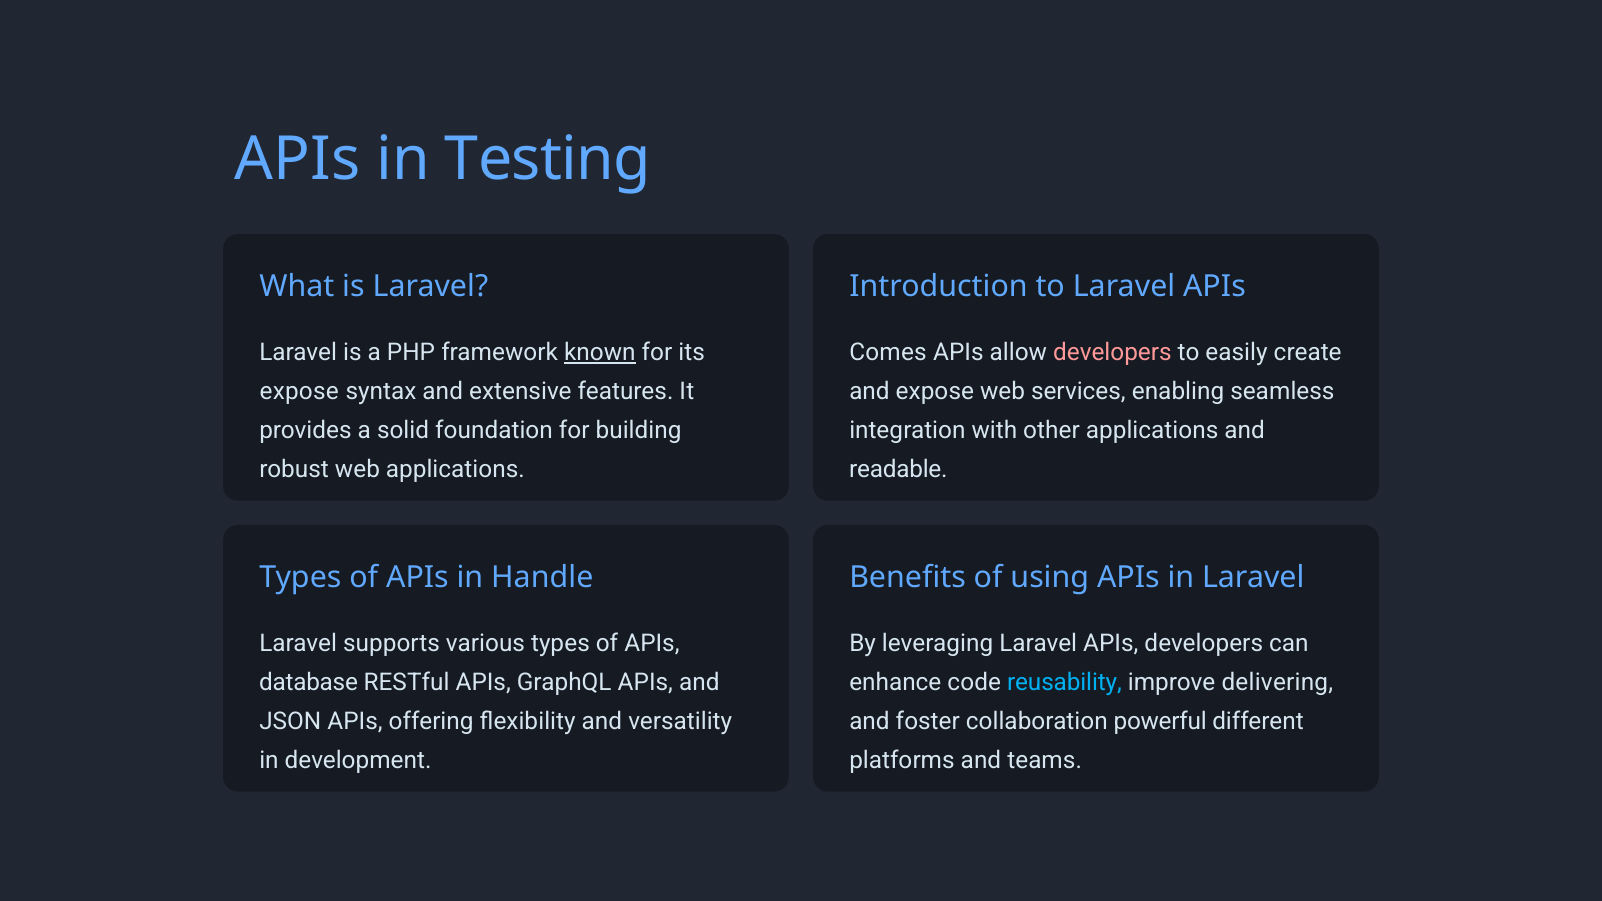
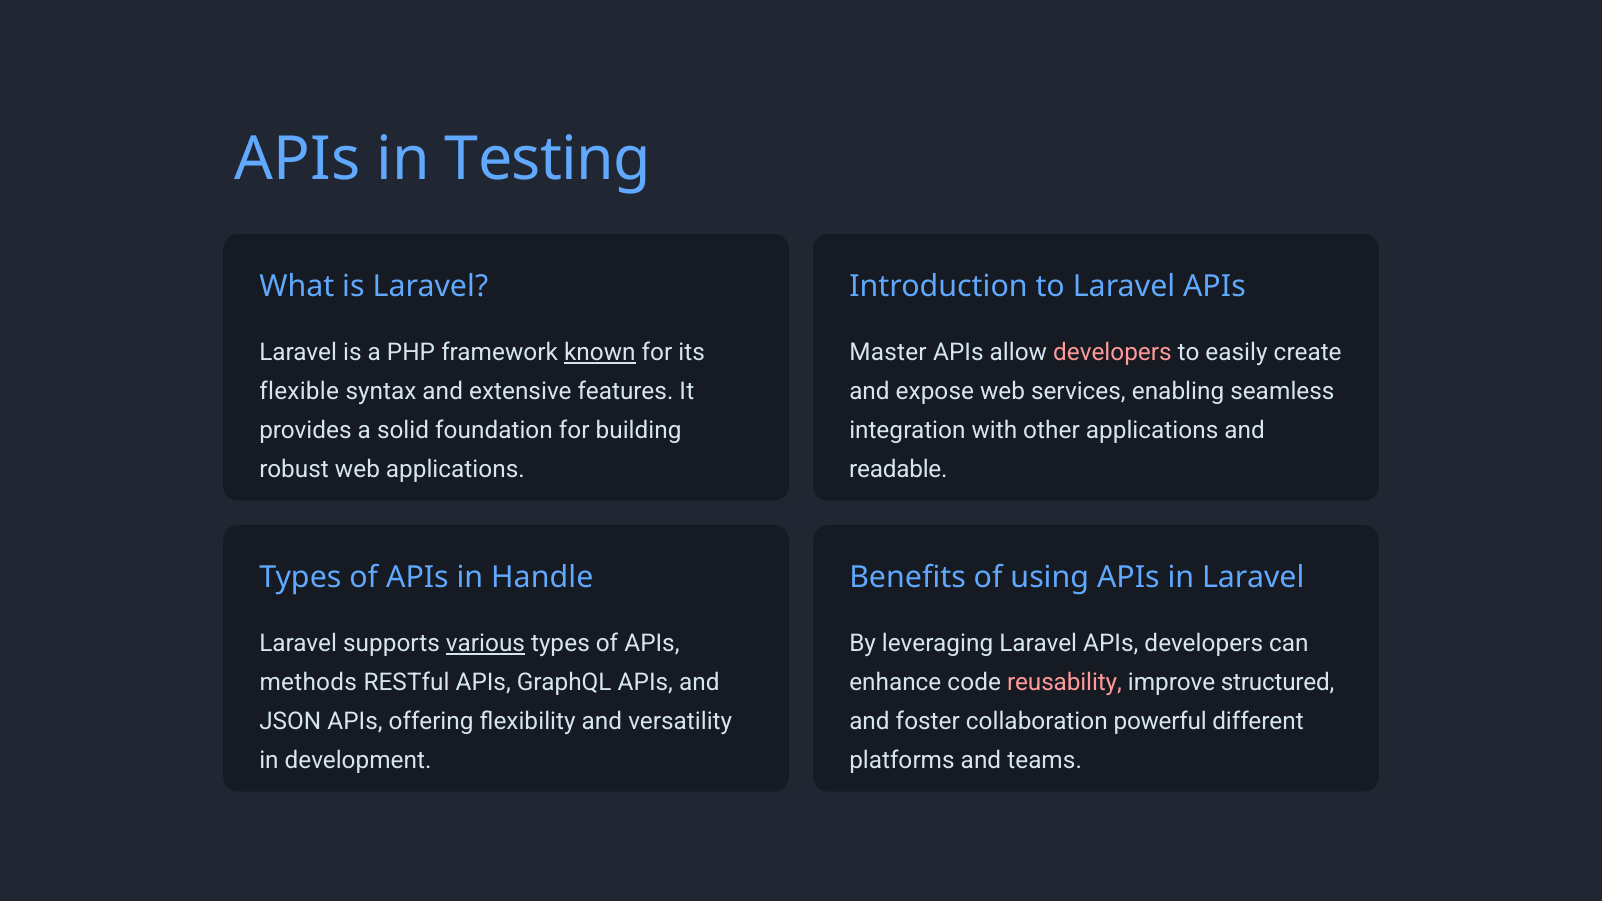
Comes: Comes -> Master (888, 353)
expose: expose -> flexible (299, 392)
various underline: none -> present (485, 644)
database: database -> methods (308, 683)
reusability colour: light blue -> pink (1064, 683)
delivering: delivering -> structured (1278, 683)
